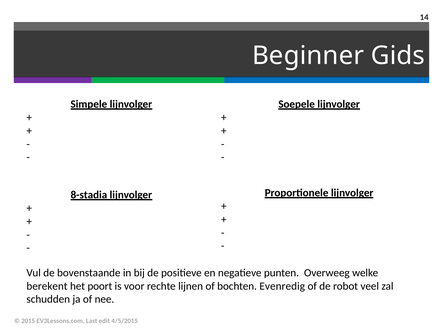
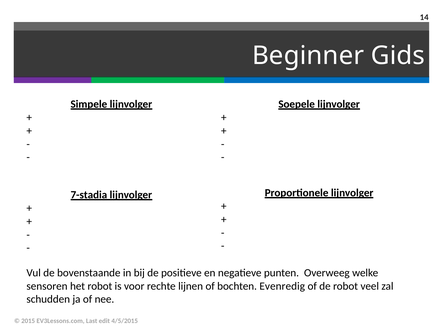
8-stadia: 8-stadia -> 7-stadia (89, 195)
berekent: berekent -> sensoren (47, 286)
het poort: poort -> robot (100, 286)
